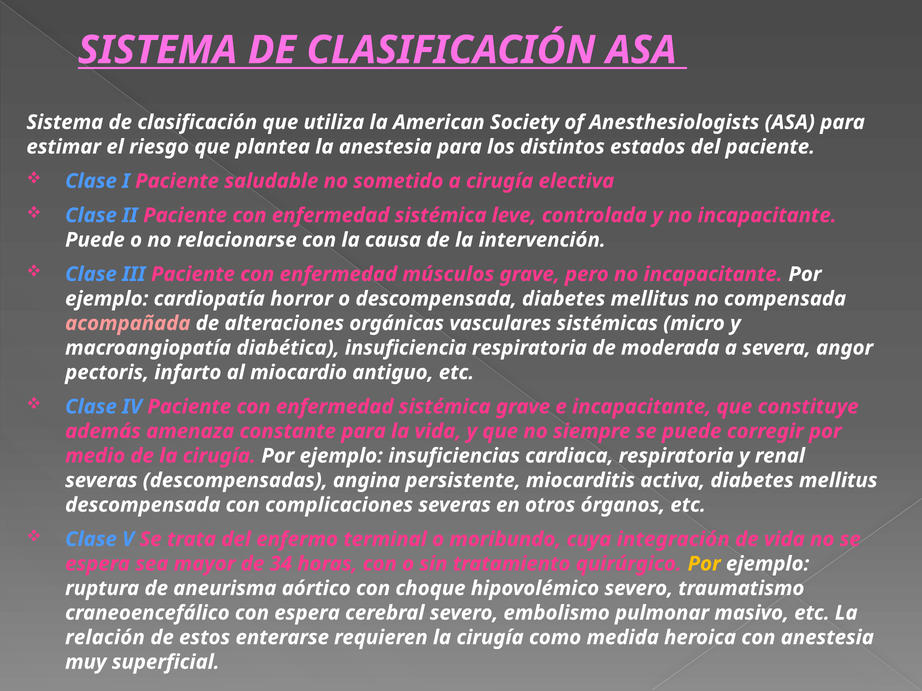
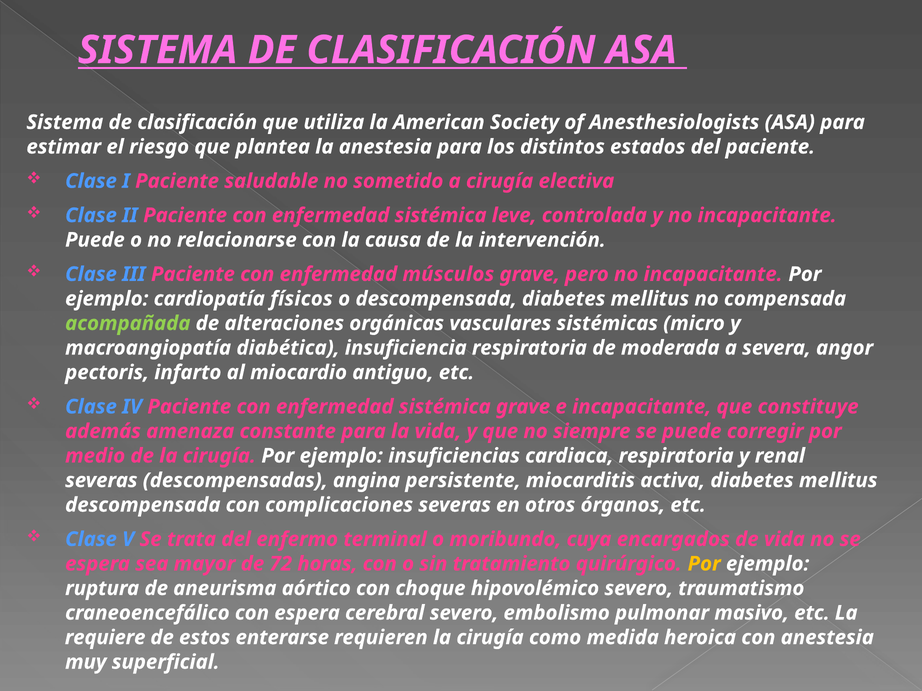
horror: horror -> físicos (301, 299)
acompañada colour: pink -> light green (128, 324)
integración: integración -> encargados (673, 540)
34: 34 -> 72 (281, 564)
relación: relación -> requiere (105, 638)
